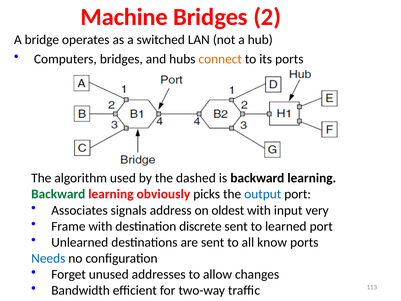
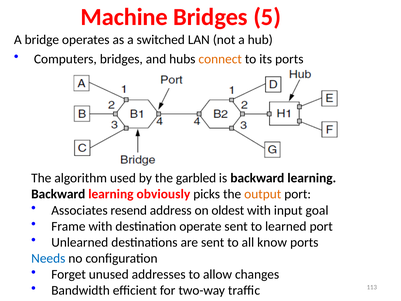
2: 2 -> 5 (267, 17)
dashed: dashed -> garbled (196, 178)
Backward colour: green -> black (58, 194)
output colour: blue -> orange (263, 194)
signals: signals -> resend (129, 210)
very: very -> goal (317, 210)
discrete: discrete -> operate (200, 226)
